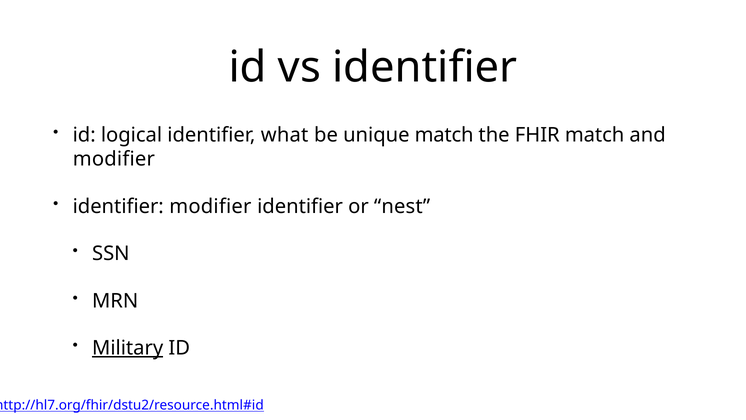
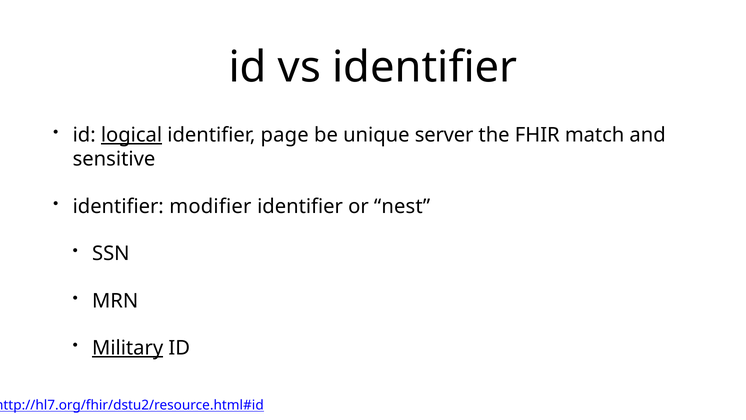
logical underline: none -> present (132, 135)
what: what -> page (285, 135)
unique match: match -> server (444, 135)
modifier: modifier -> sensitive (114, 159)
